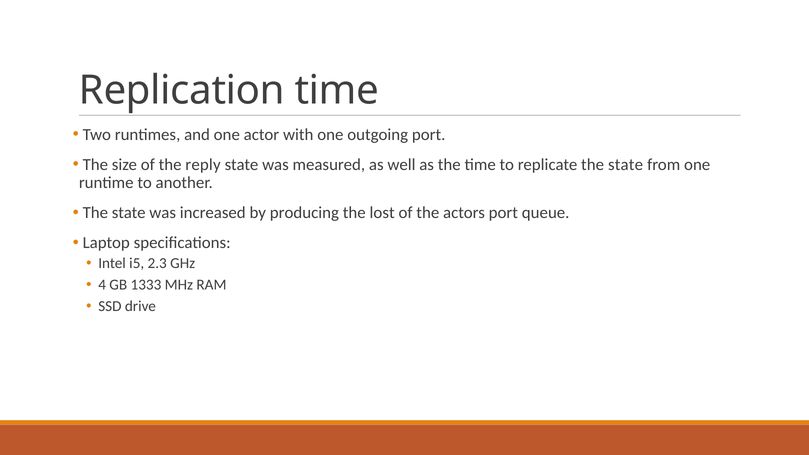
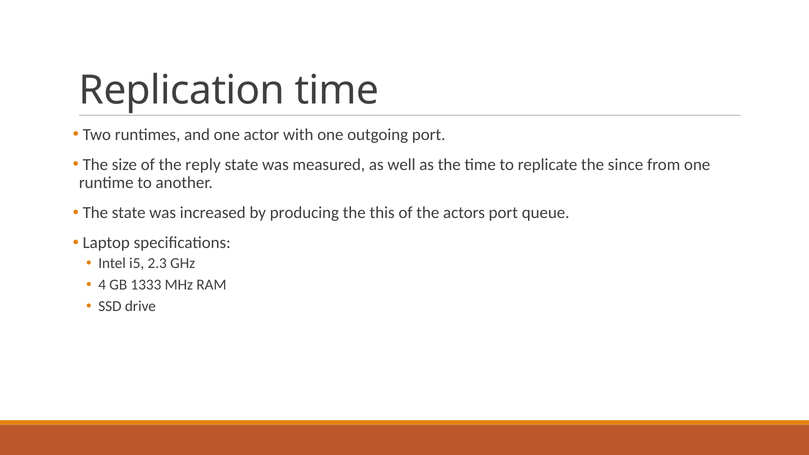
replicate the state: state -> since (626, 165)
lost: lost -> this (382, 213)
